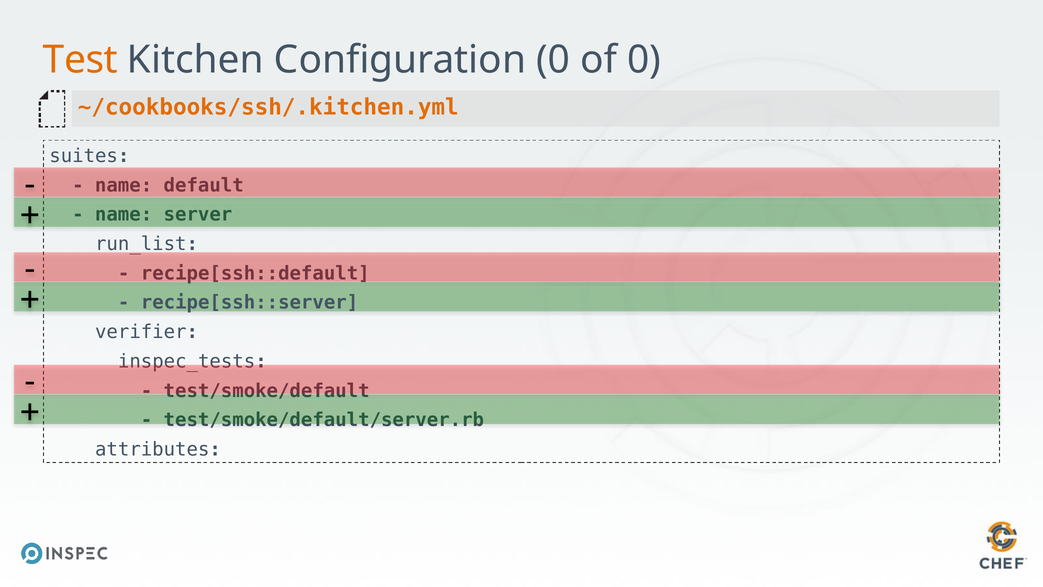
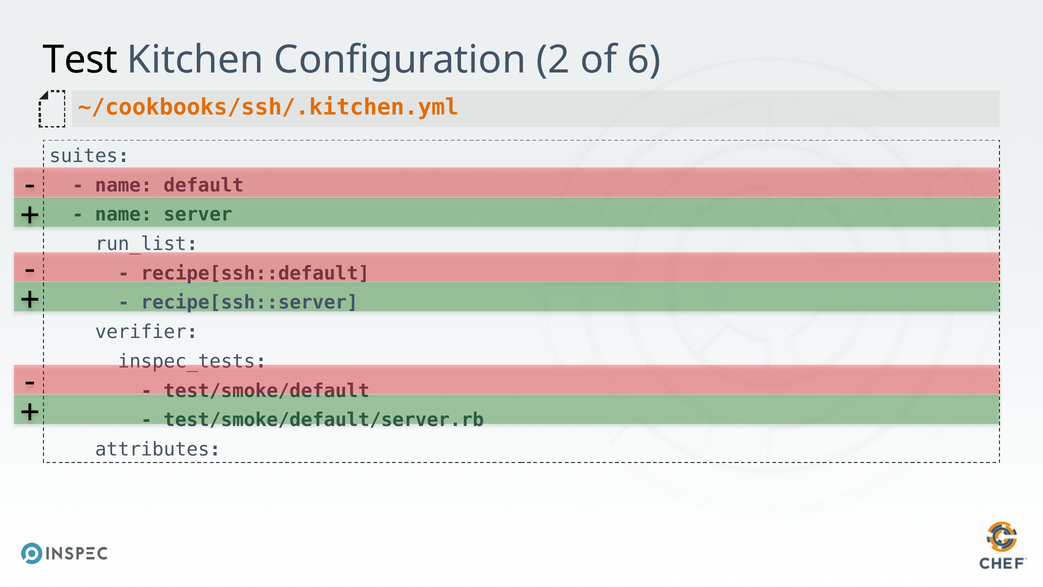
Test colour: orange -> black (80, 60)
Configuration 0: 0 -> 2 (553, 60)
of 0: 0 -> 6 (644, 60)
